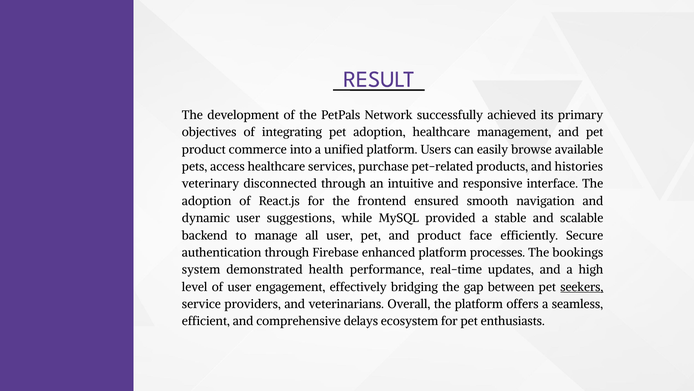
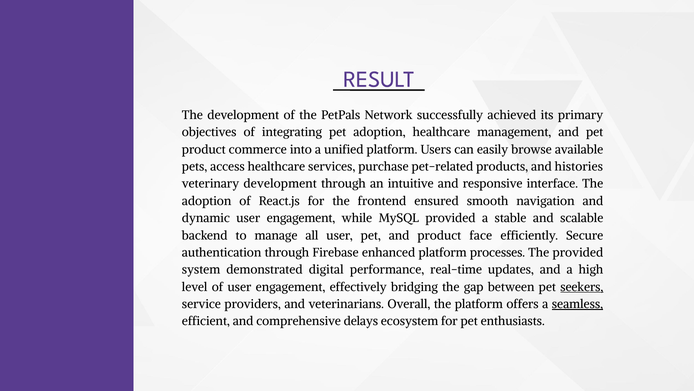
veterinary disconnected: disconnected -> development (280, 184)
dynamic user suggestions: suggestions -> engagement (301, 218)
The bookings: bookings -> provided (578, 252)
health: health -> digital (326, 269)
seamless underline: none -> present (577, 304)
